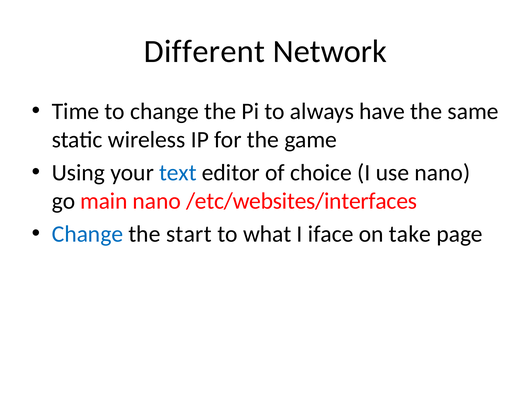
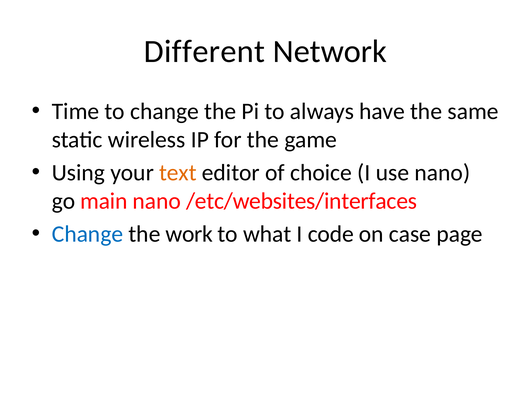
text colour: blue -> orange (178, 173)
start: start -> work (189, 234)
iface: iface -> code (331, 234)
take: take -> case (410, 234)
